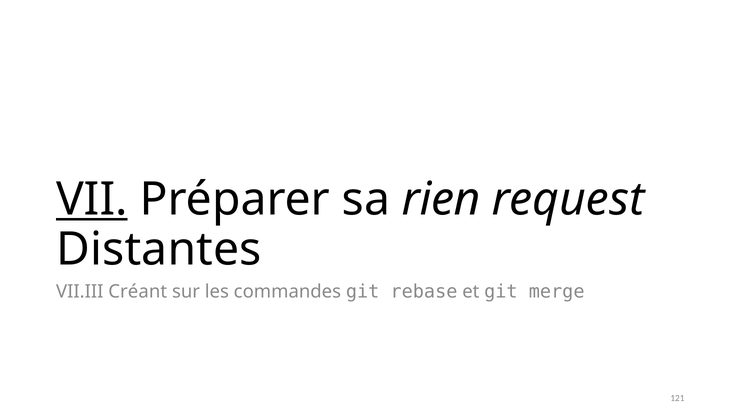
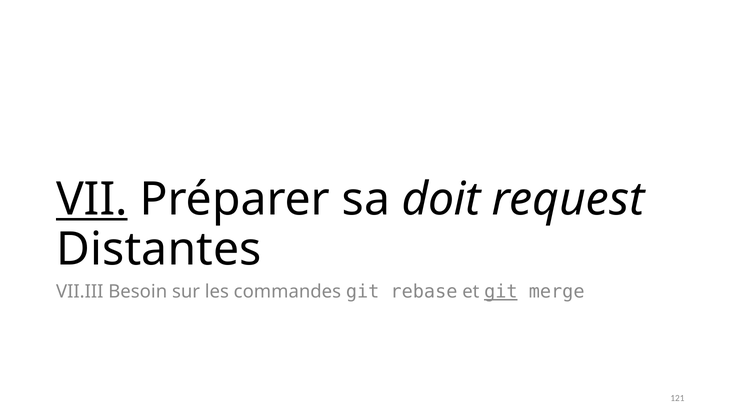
rien: rien -> doit (441, 199)
Créant: Créant -> Besoin (138, 292)
git underline: none -> present (501, 292)
